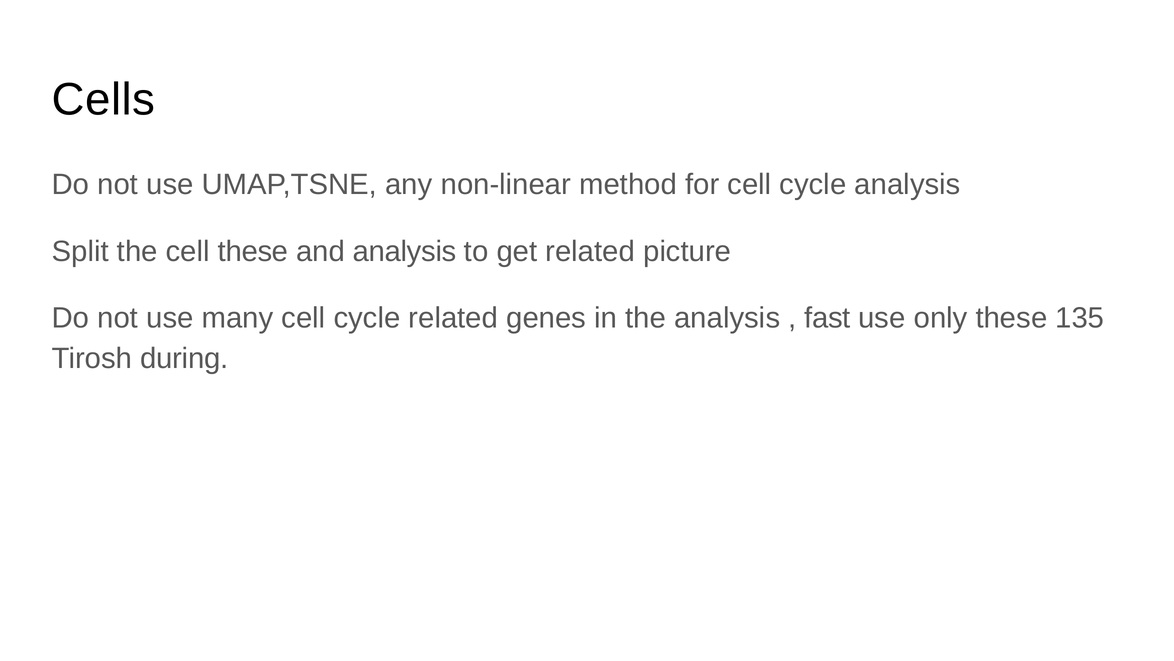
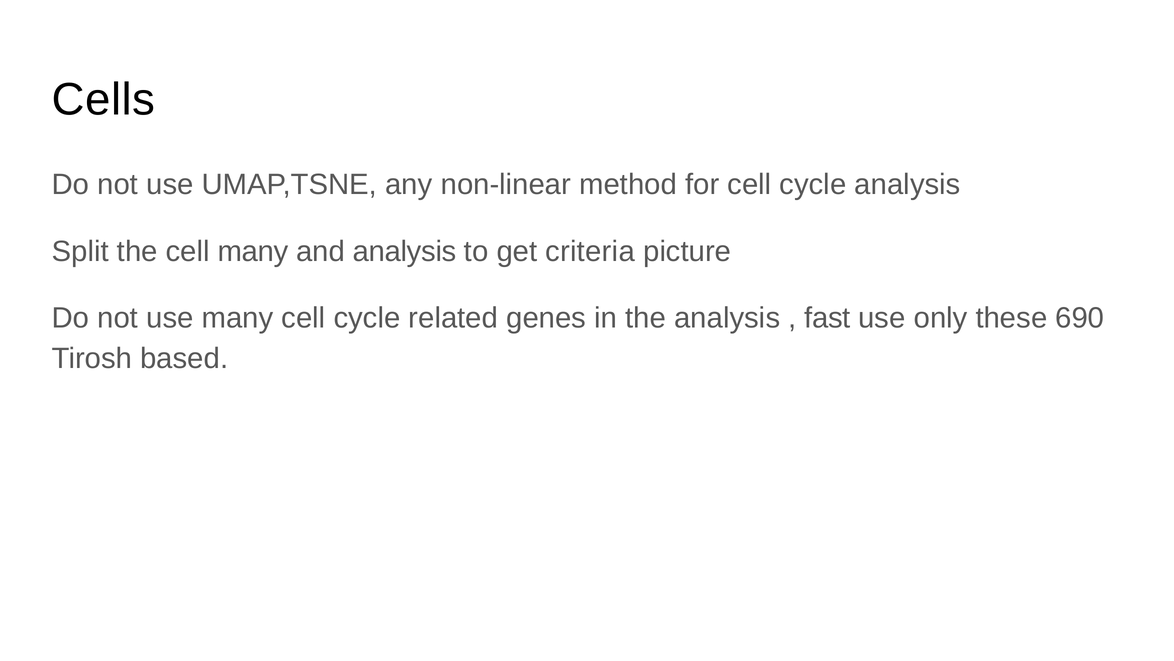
cell these: these -> many (253, 251)
get related: related -> criteria (590, 251)
135: 135 -> 690 (1080, 318)
during: during -> based (184, 358)
